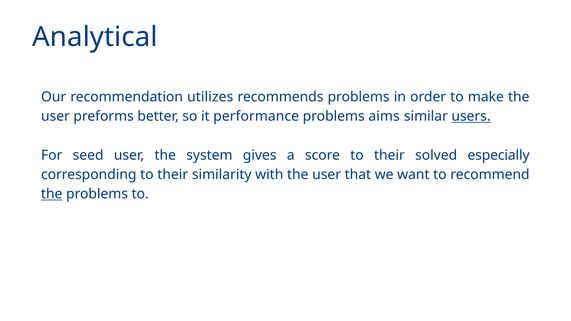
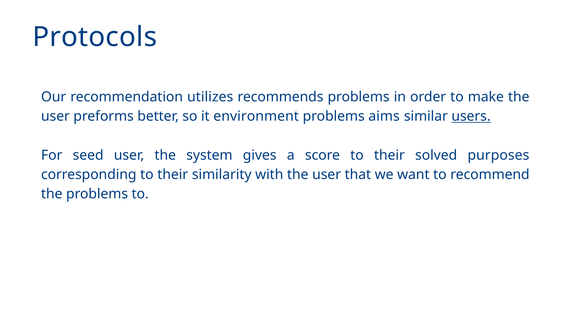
Analytical: Analytical -> Protocols (95, 37)
performance: performance -> environment (256, 116)
especially: especially -> purposes (498, 155)
the underline: present -> none (52, 194)
